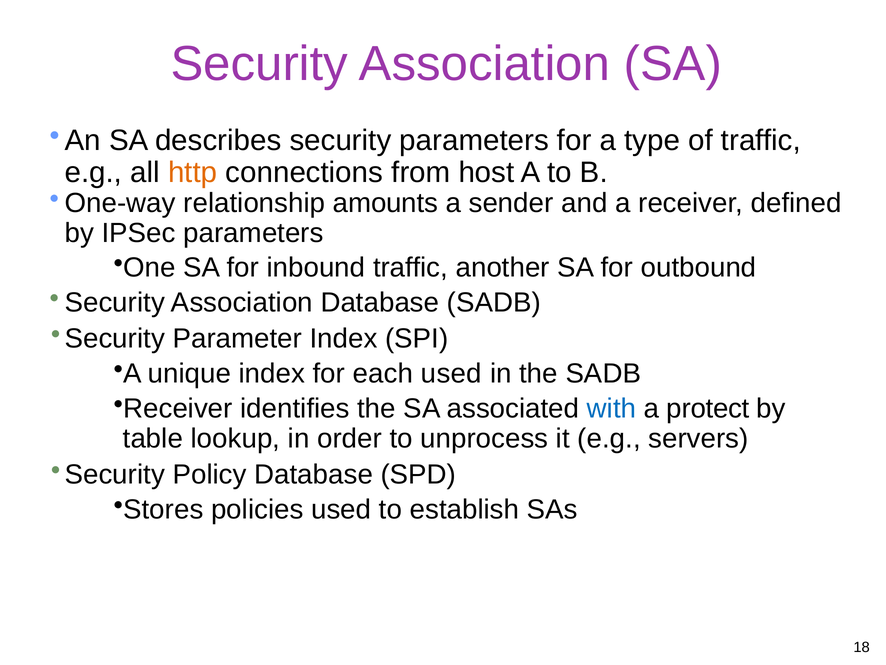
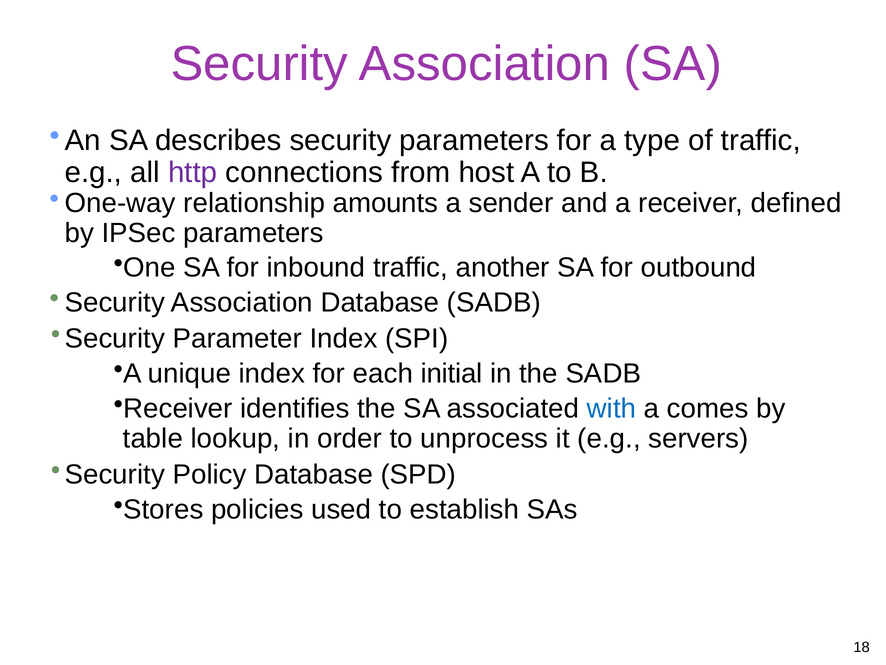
http colour: orange -> purple (193, 172)
each used: used -> initial (452, 373)
protect: protect -> comes (708, 408)
